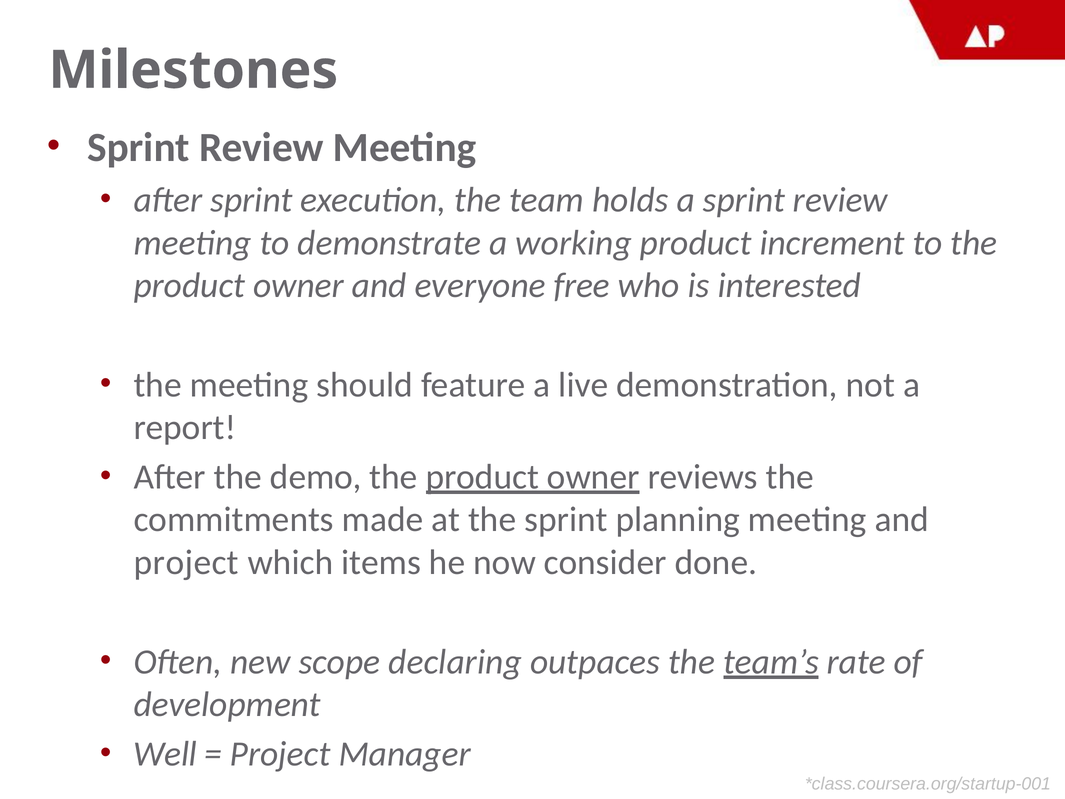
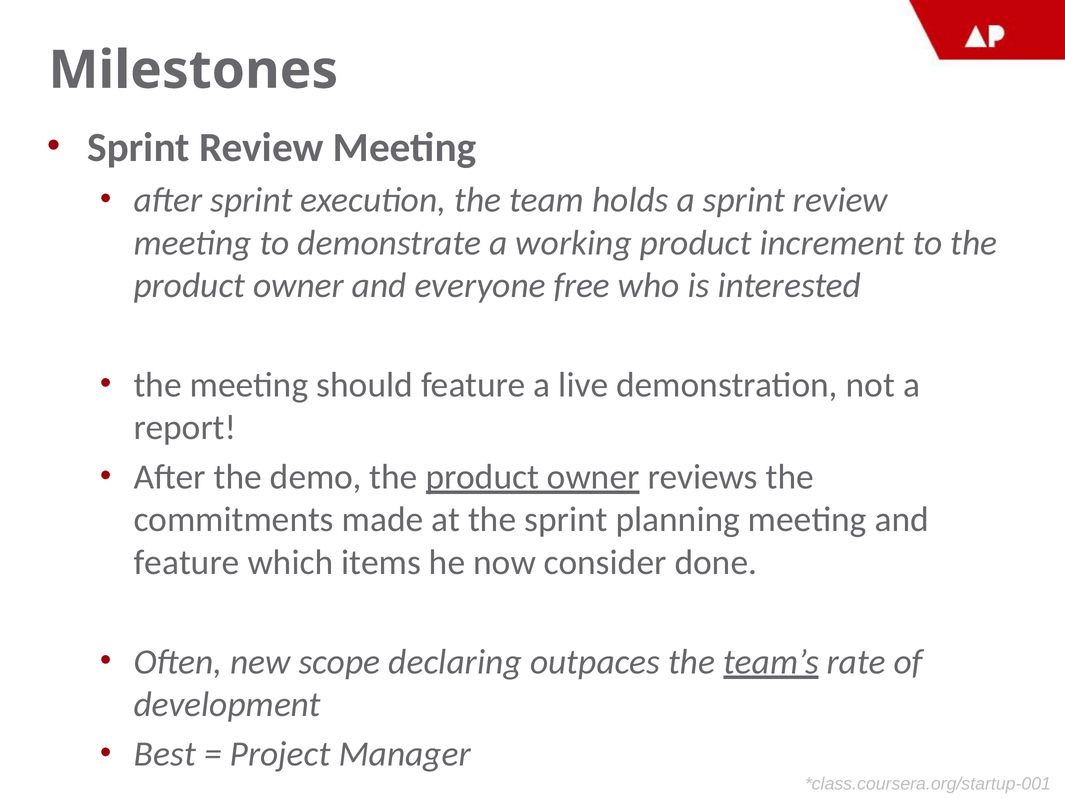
project: project -> feature (187, 562)
Well: Well -> Best (165, 754)
